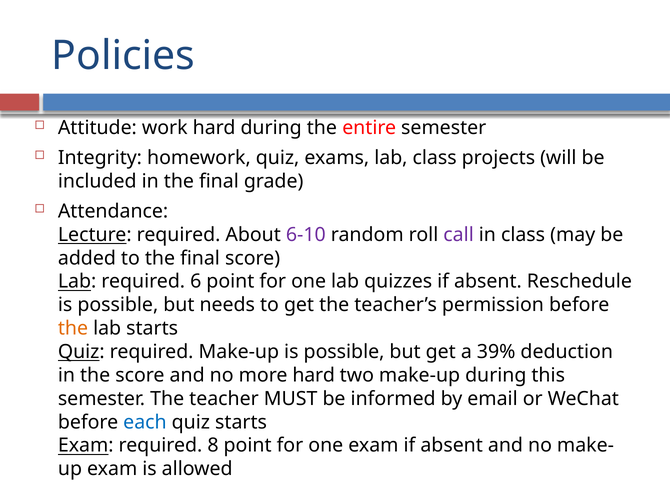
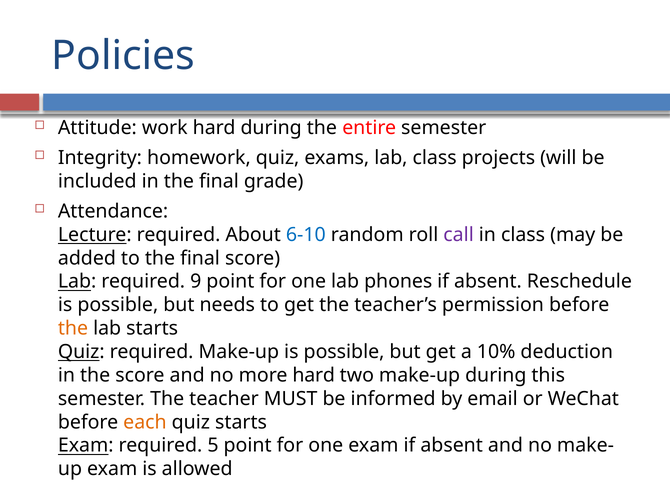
6-10 colour: purple -> blue (306, 235)
6: 6 -> 9 (196, 282)
quizzes: quizzes -> phones (398, 282)
39%: 39% -> 10% (496, 352)
each colour: blue -> orange (145, 422)
8: 8 -> 5 (213, 446)
